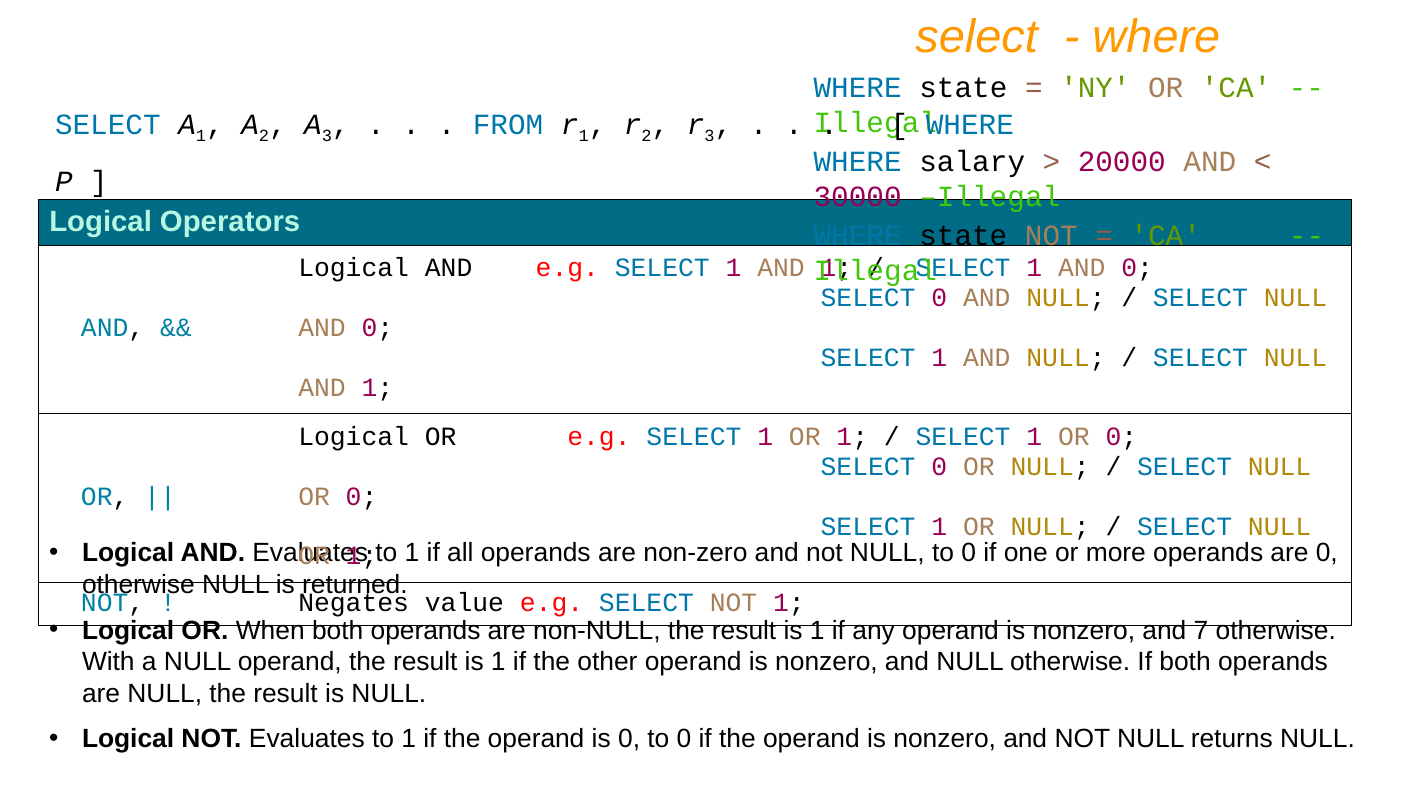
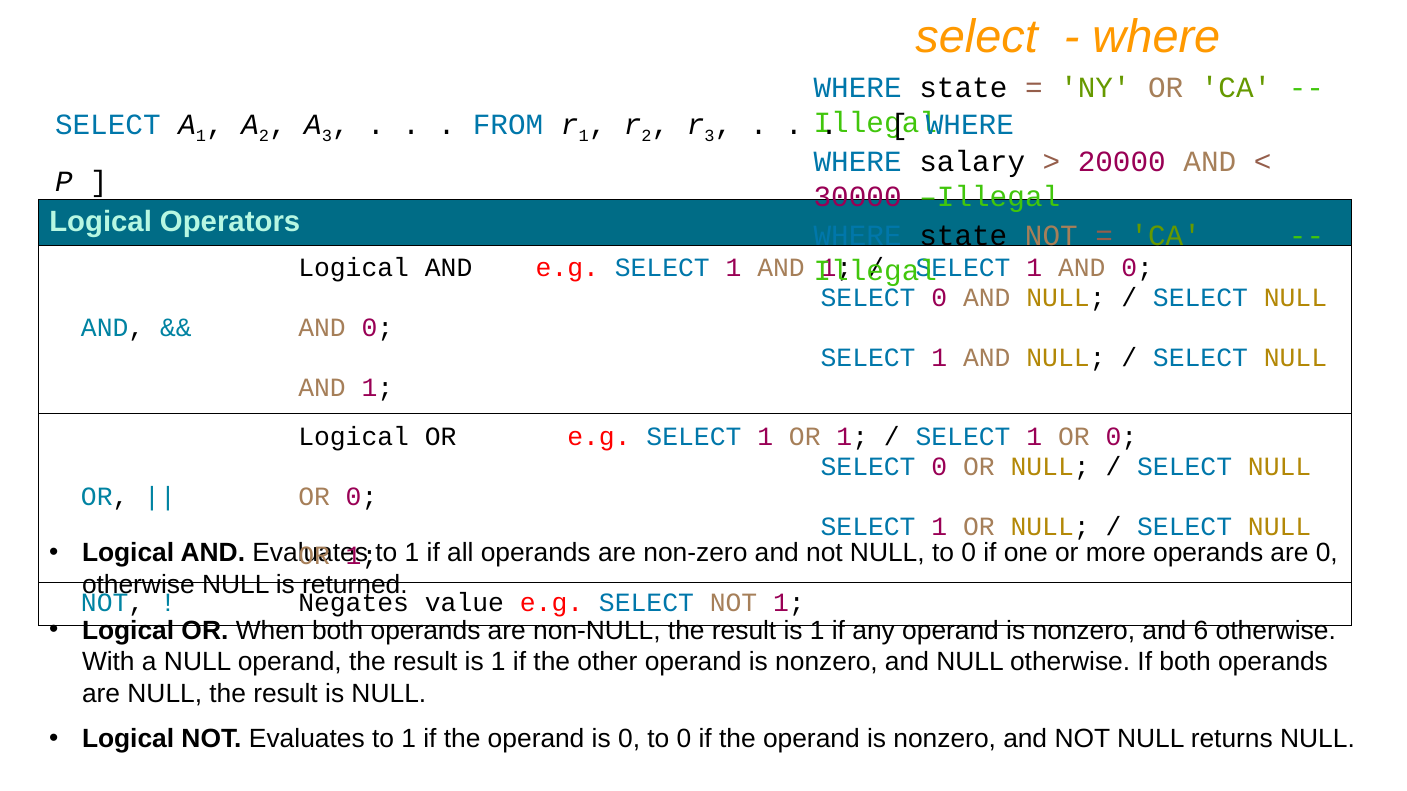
7: 7 -> 6 (1201, 631)
